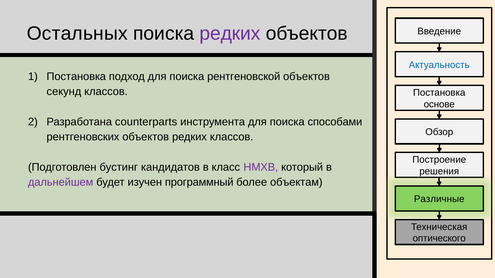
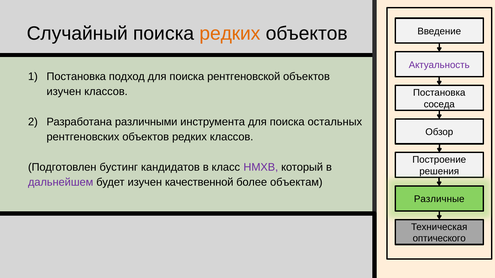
Остальных: Остальных -> Случайный (77, 33)
редких colour: purple -> orange (230, 33)
Актуальность colour: blue -> purple (439, 65)
секунд: секунд -> изучен (64, 92)
основе: основе -> соседа (439, 104)
counterparts: counterparts -> различными (146, 122)
способами: способами -> остальных (335, 122)
программный: программный -> качественной (199, 183)
